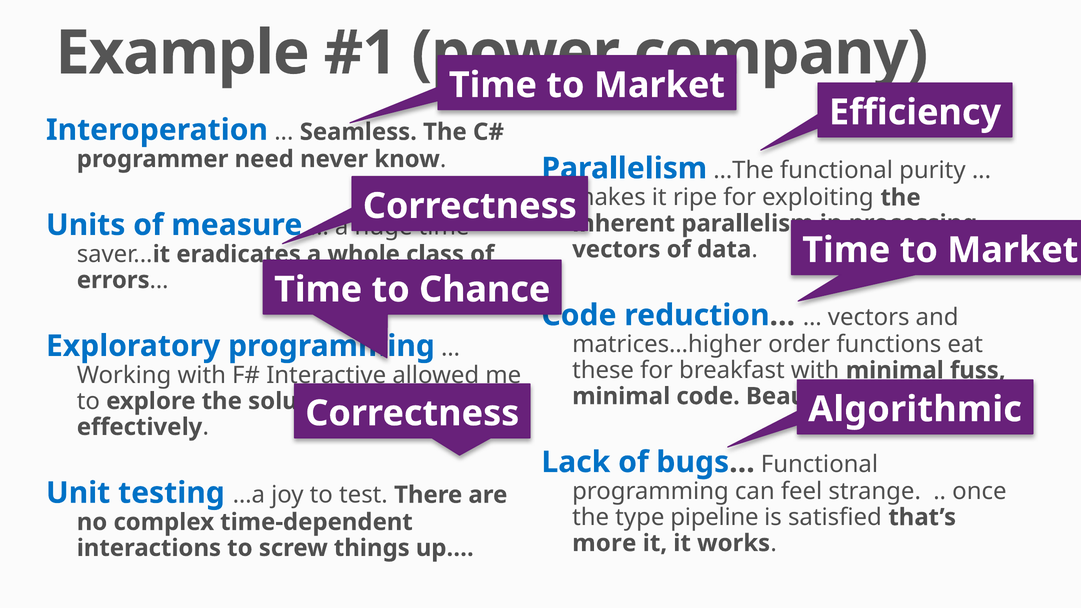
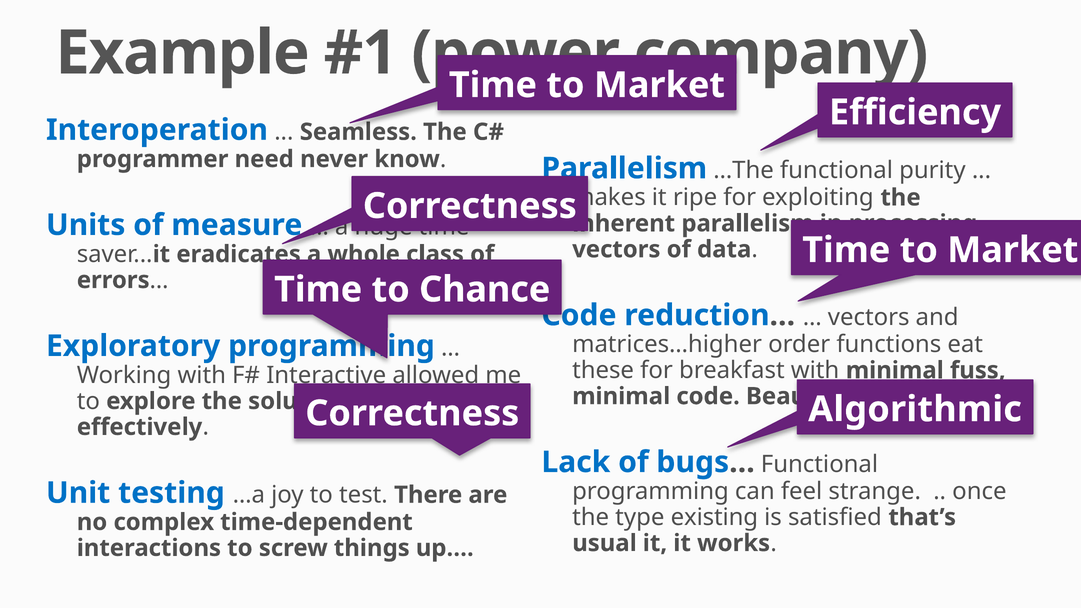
pipeline: pipeline -> existing (714, 517)
more: more -> usual (604, 543)
